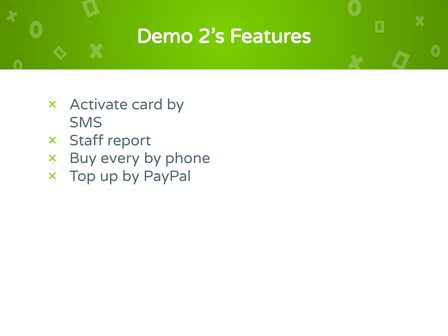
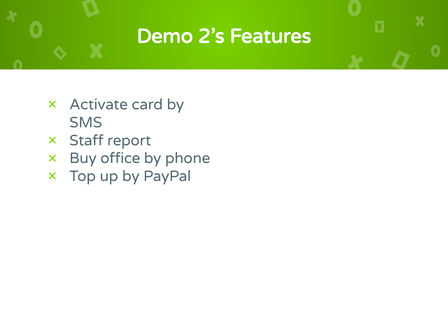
every: every -> office (120, 158)
